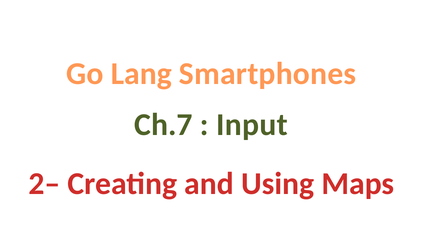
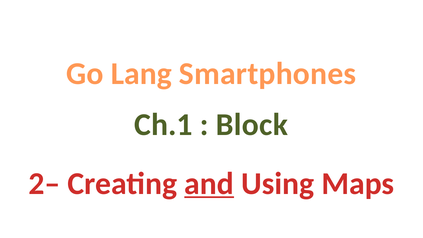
Ch.7: Ch.7 -> Ch.1 (163, 125)
Input: Input -> Block (252, 125)
and underline: none -> present (209, 184)
